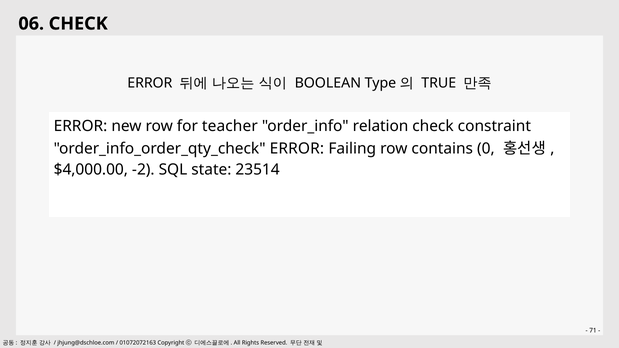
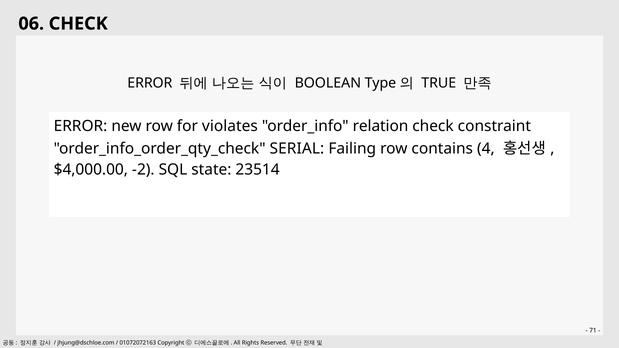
teacher: teacher -> violates (230, 126)
ERROR: ERROR -> SERIAL (297, 149)
0: 0 -> 4 (486, 149)
